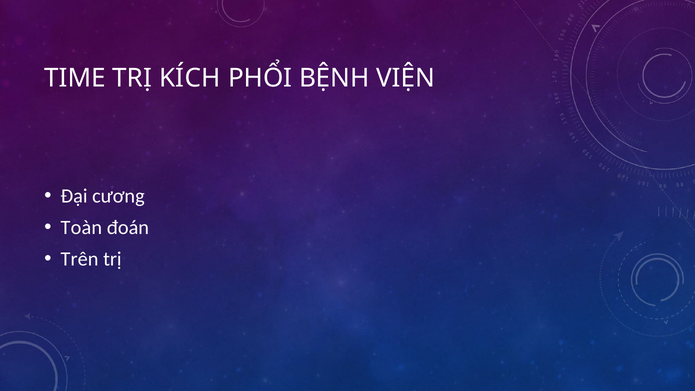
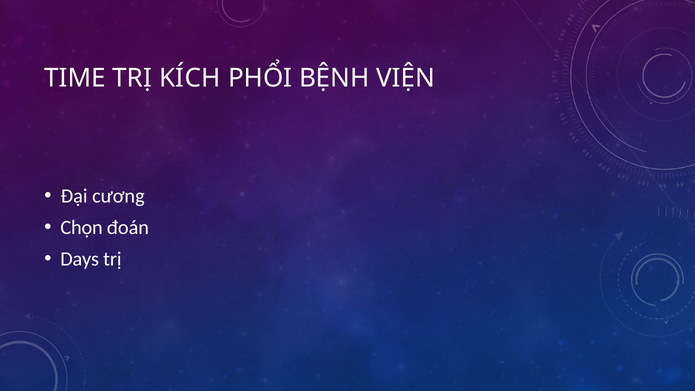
Toàn: Toàn -> Chọn (82, 228)
Trên: Trên -> Days (80, 259)
